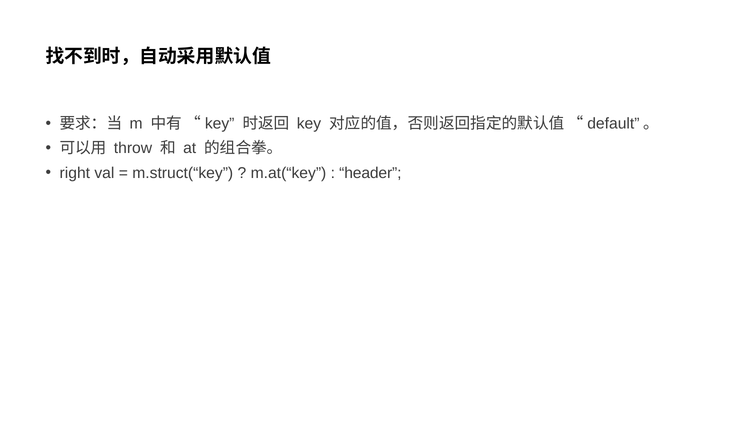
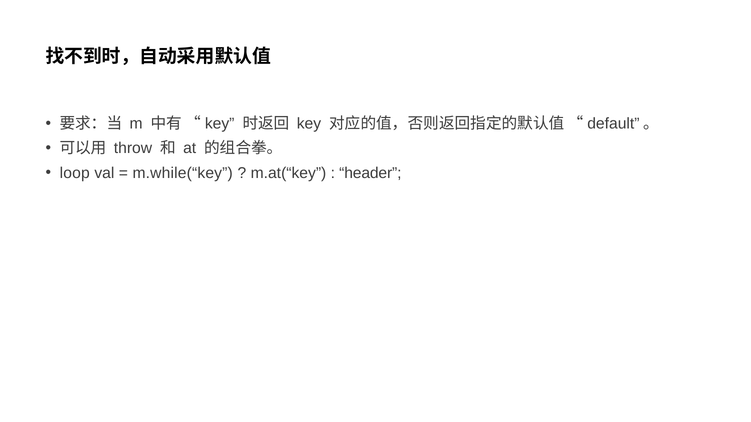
right: right -> loop (75, 173)
m.struct(“key: m.struct(“key -> m.while(“key (183, 173)
